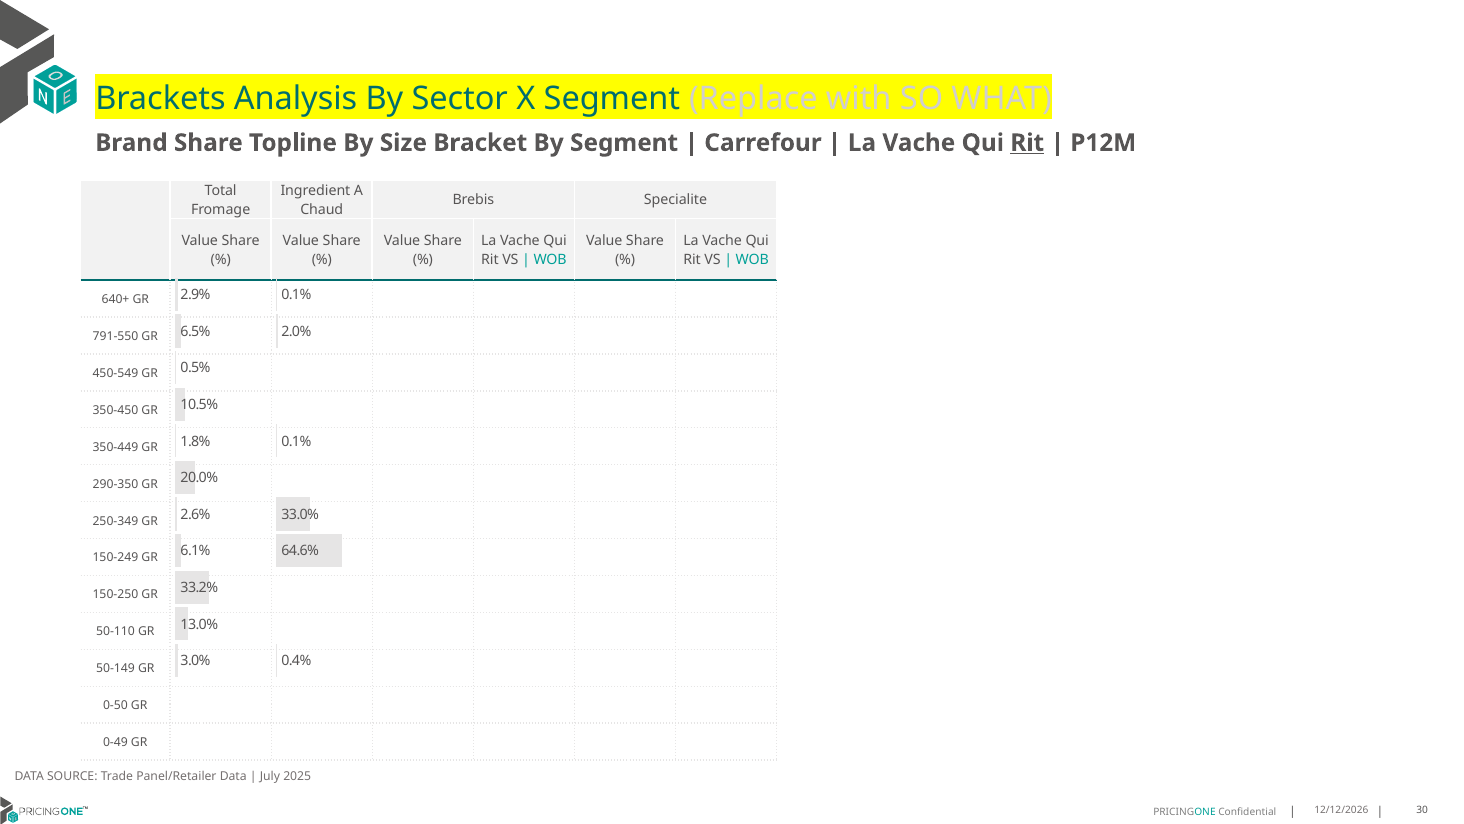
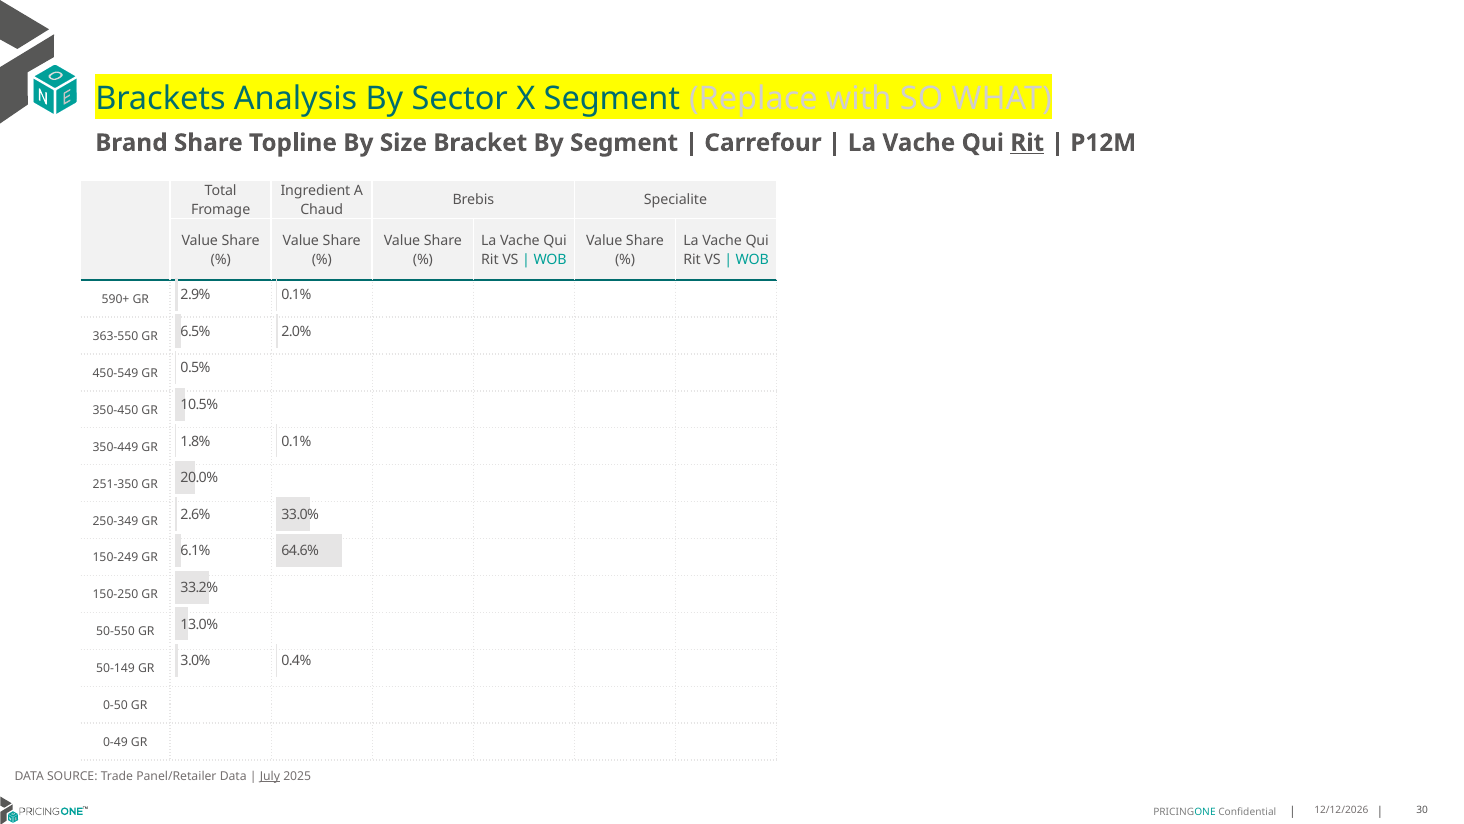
640+: 640+ -> 590+ (116, 299)
791-550: 791-550 -> 363-550 (116, 336)
290-350: 290-350 -> 251-350 (116, 484)
50-110: 50-110 -> 50-550 (116, 631)
July underline: none -> present (270, 776)
